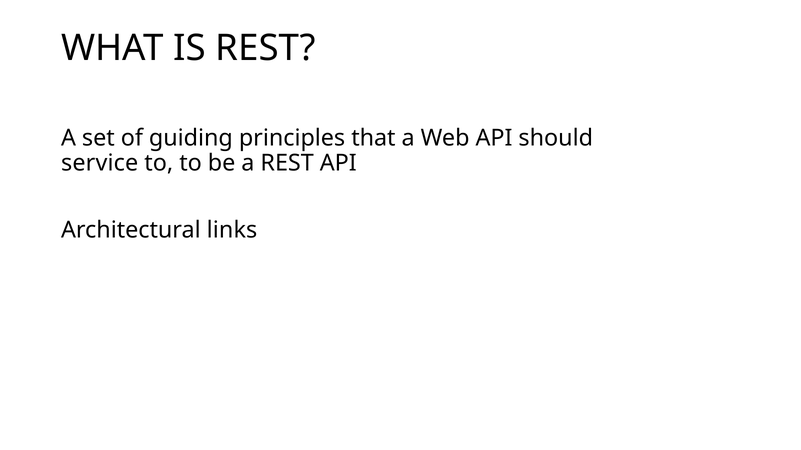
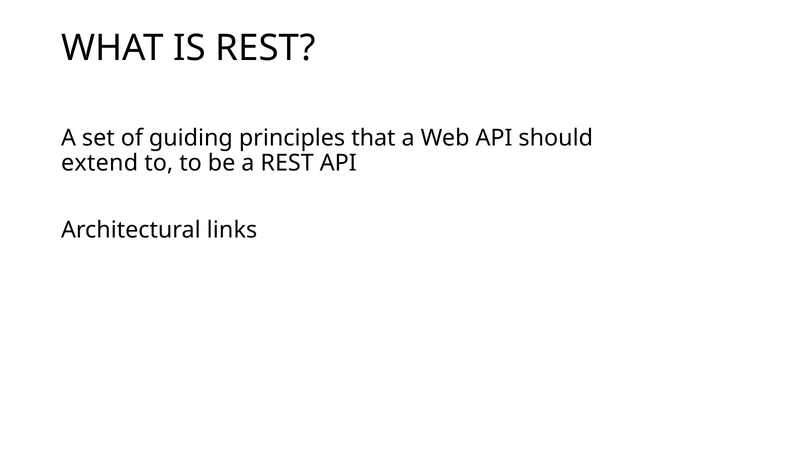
service: service -> extend (100, 163)
